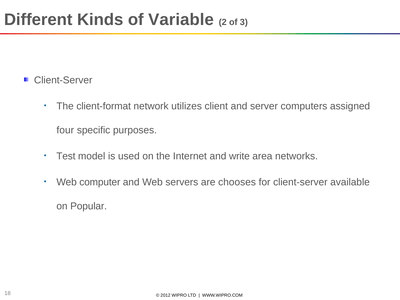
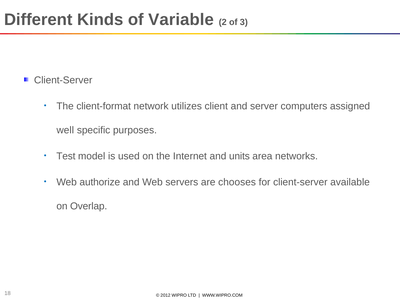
four: four -> well (65, 130)
write: write -> units (239, 156)
computer: computer -> authorize (100, 182)
Popular: Popular -> Overlap (89, 206)
